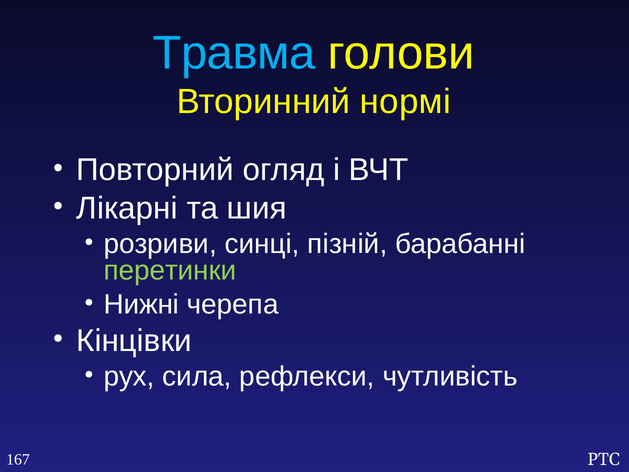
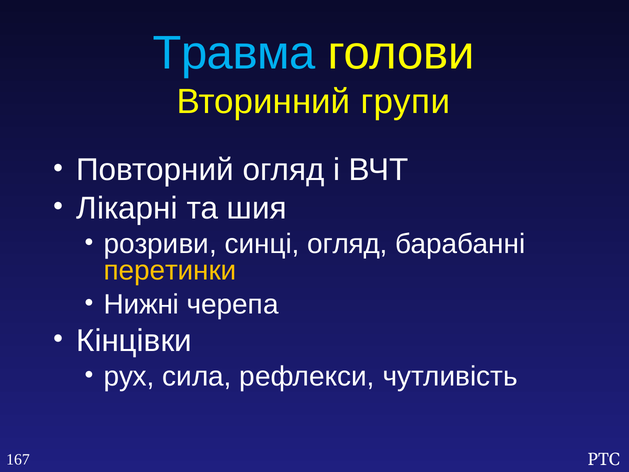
нормі: нормі -> групи (405, 102)
синці пізній: пізній -> огляд (348, 244)
перетинки colour: light green -> yellow (170, 271)
